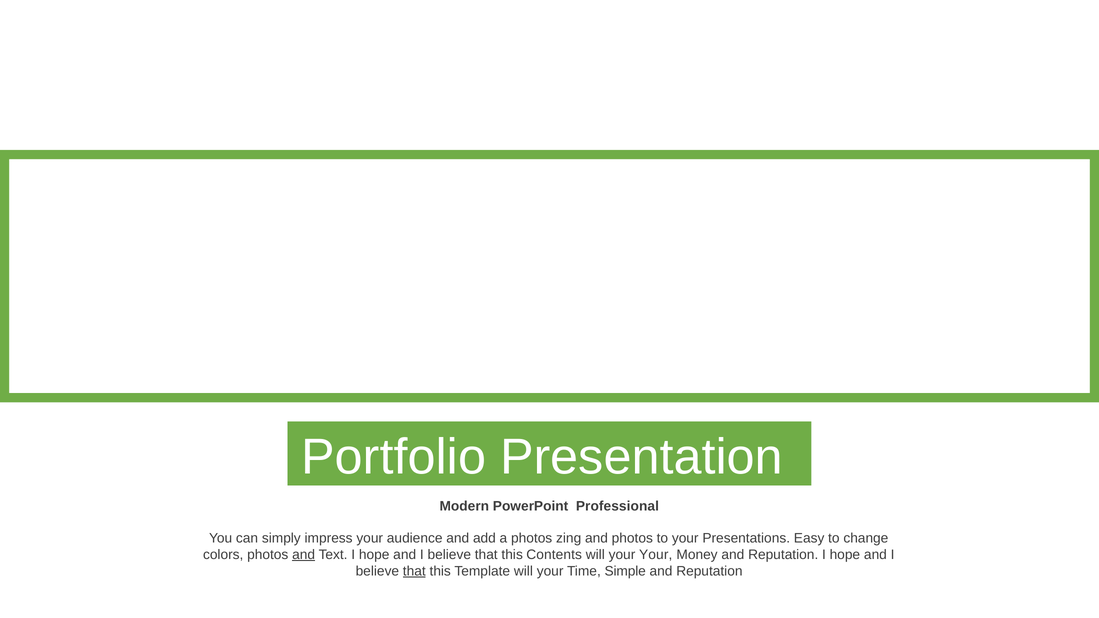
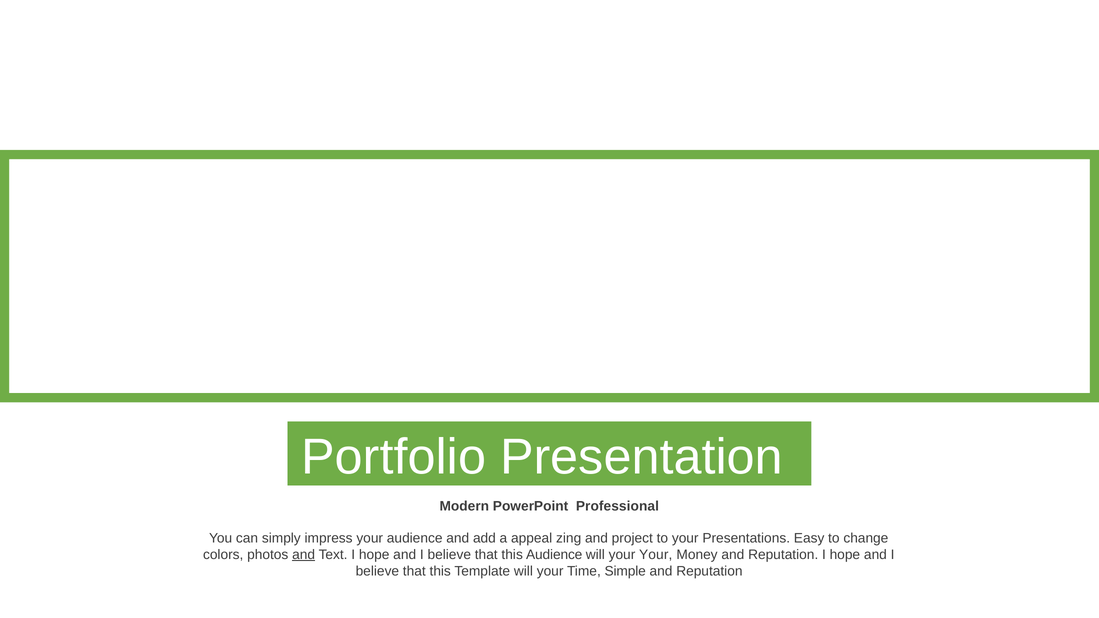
a photos: photos -> appeal (532, 538)
and photos: photos -> project (632, 538)
this Contents: Contents -> Audience (554, 555)
that underline: present -> none (414, 571)
